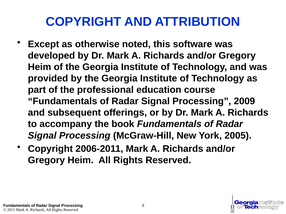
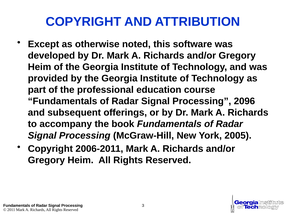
2009: 2009 -> 2096 (244, 101)
